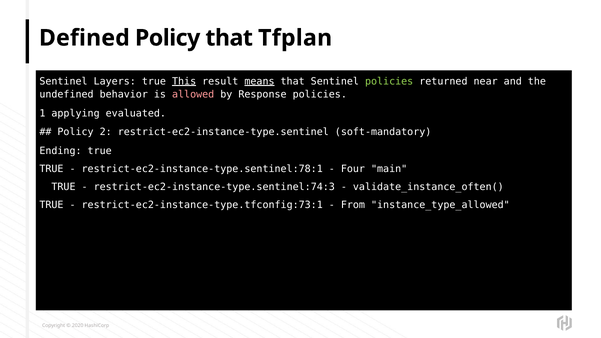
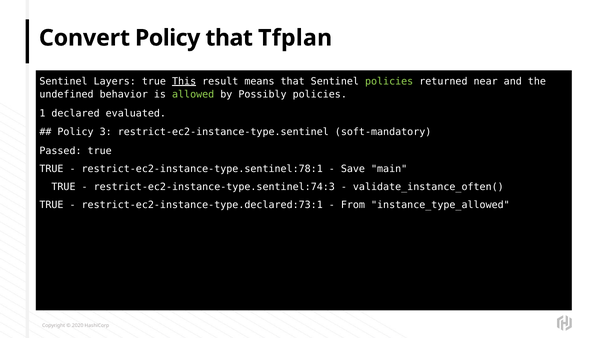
Defined: Defined -> Convert (84, 38)
means underline: present -> none (259, 81)
allowed colour: pink -> light green (193, 94)
Response: Response -> Possibly (262, 94)
applying: applying -> declared (76, 113)
2: 2 -> 3 (106, 132)
Ending: Ending -> Passed (60, 151)
Four: Four -> Save (353, 169)
restrict-ec2-instance-type.tfconfig:73:1: restrict-ec2-instance-type.tfconfig:73:1 -> restrict-ec2-instance-type.declared:73:1 (202, 205)
